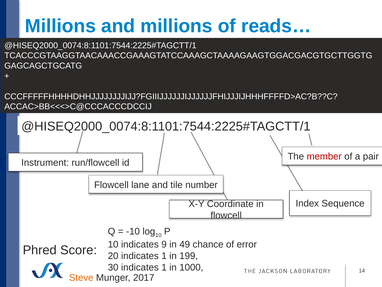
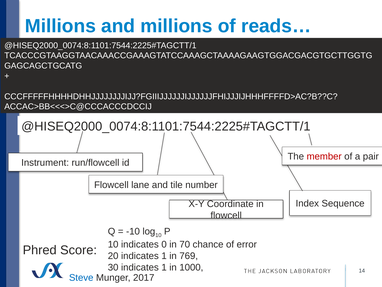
9: 9 -> 0 (164, 244)
49: 49 -> 70 (185, 244)
199: 199 -> 769 (189, 256)
Steve colour: orange -> blue (81, 277)
